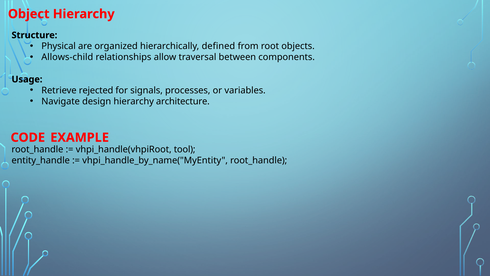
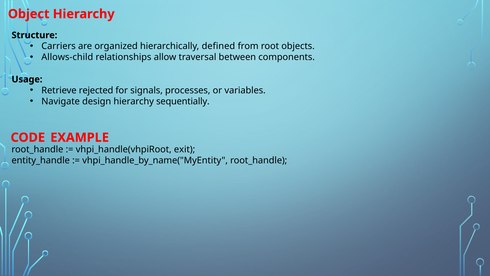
Physical: Physical -> Carriers (59, 46)
architecture: architecture -> sequentially (183, 101)
tool: tool -> exit (185, 149)
